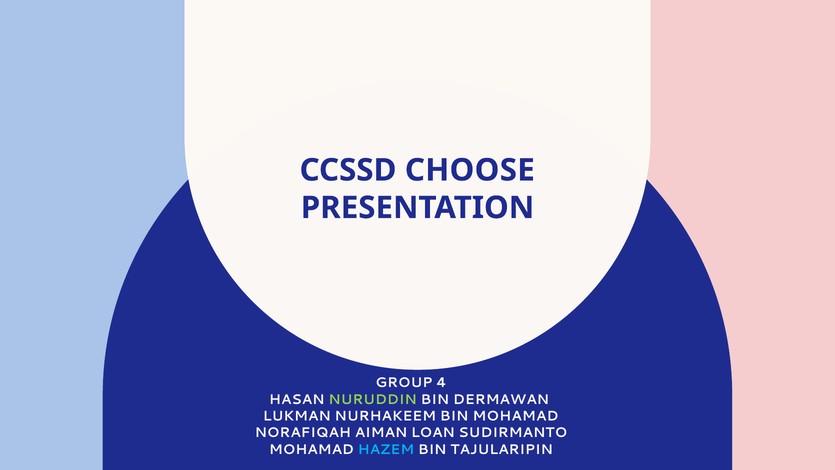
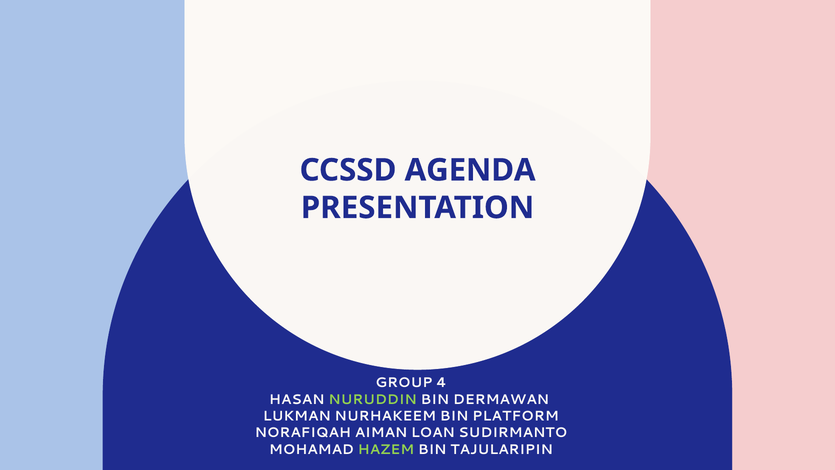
CHOOSE: CHOOSE -> AGENDA (470, 170)
BIN MOHAMAD: MOHAMAD -> PLATFORM (516, 416)
HAZEM colour: light blue -> light green (386, 449)
